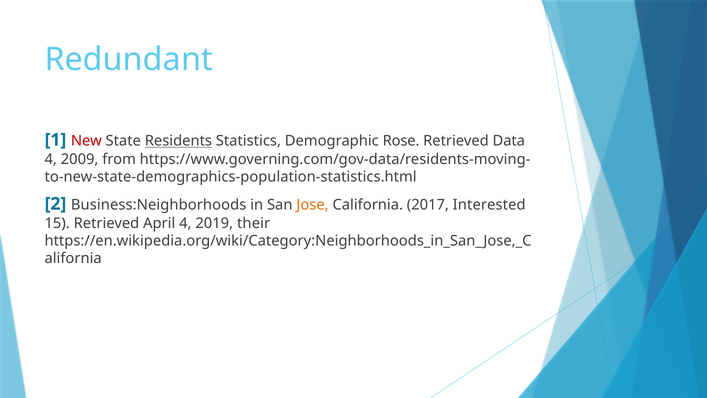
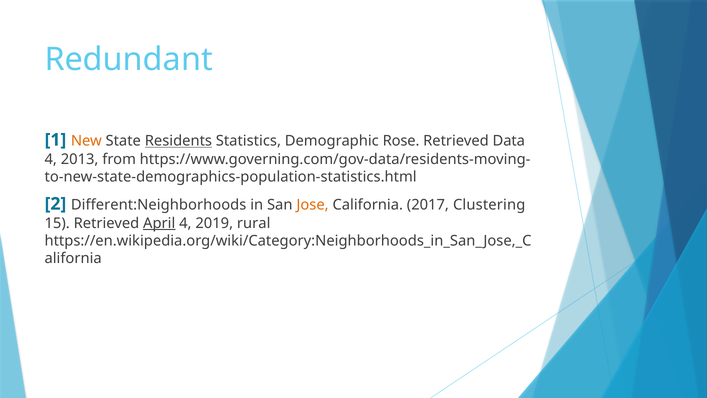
New colour: red -> orange (86, 141)
2009: 2009 -> 2013 (80, 159)
Business:Neighborhoods: Business:Neighborhoods -> Different:Neighborhoods (159, 205)
Interested: Interested -> Clustering (489, 205)
April underline: none -> present (159, 223)
their: their -> rural (254, 223)
